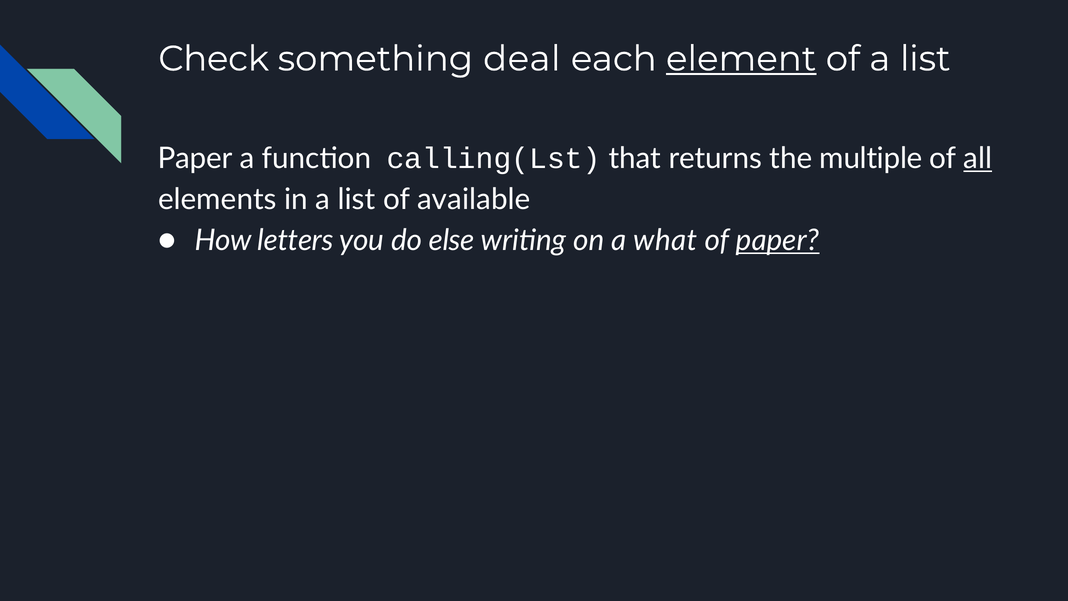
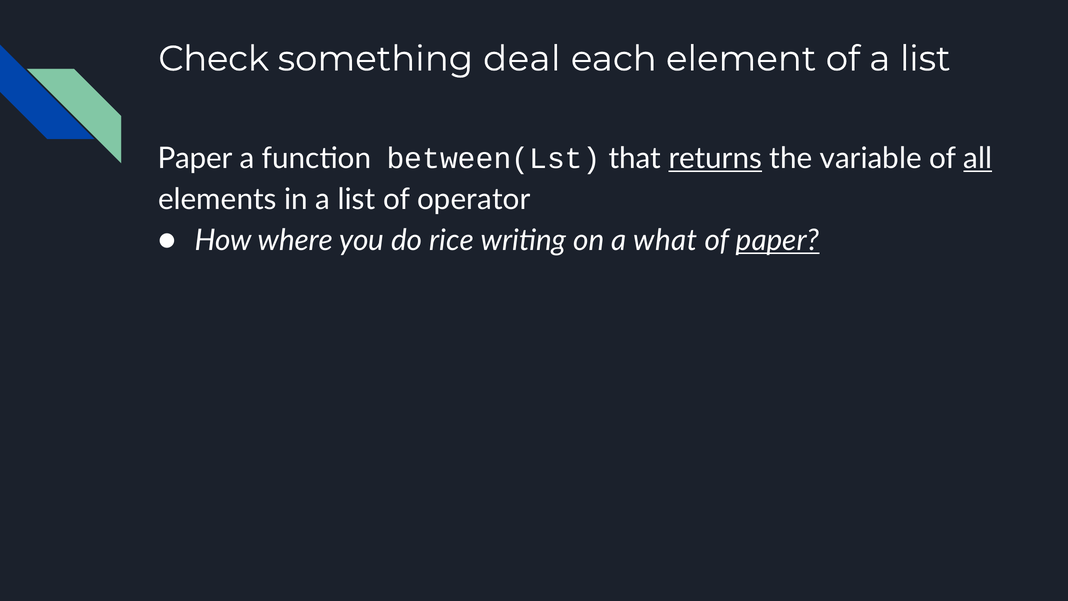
element underline: present -> none (741, 59)
calling(Lst: calling(Lst -> between(Lst (494, 158)
returns underline: none -> present (715, 158)
multiple: multiple -> variable (871, 158)
available: available -> operator (474, 199)
letters: letters -> where (295, 240)
else: else -> rice (451, 240)
